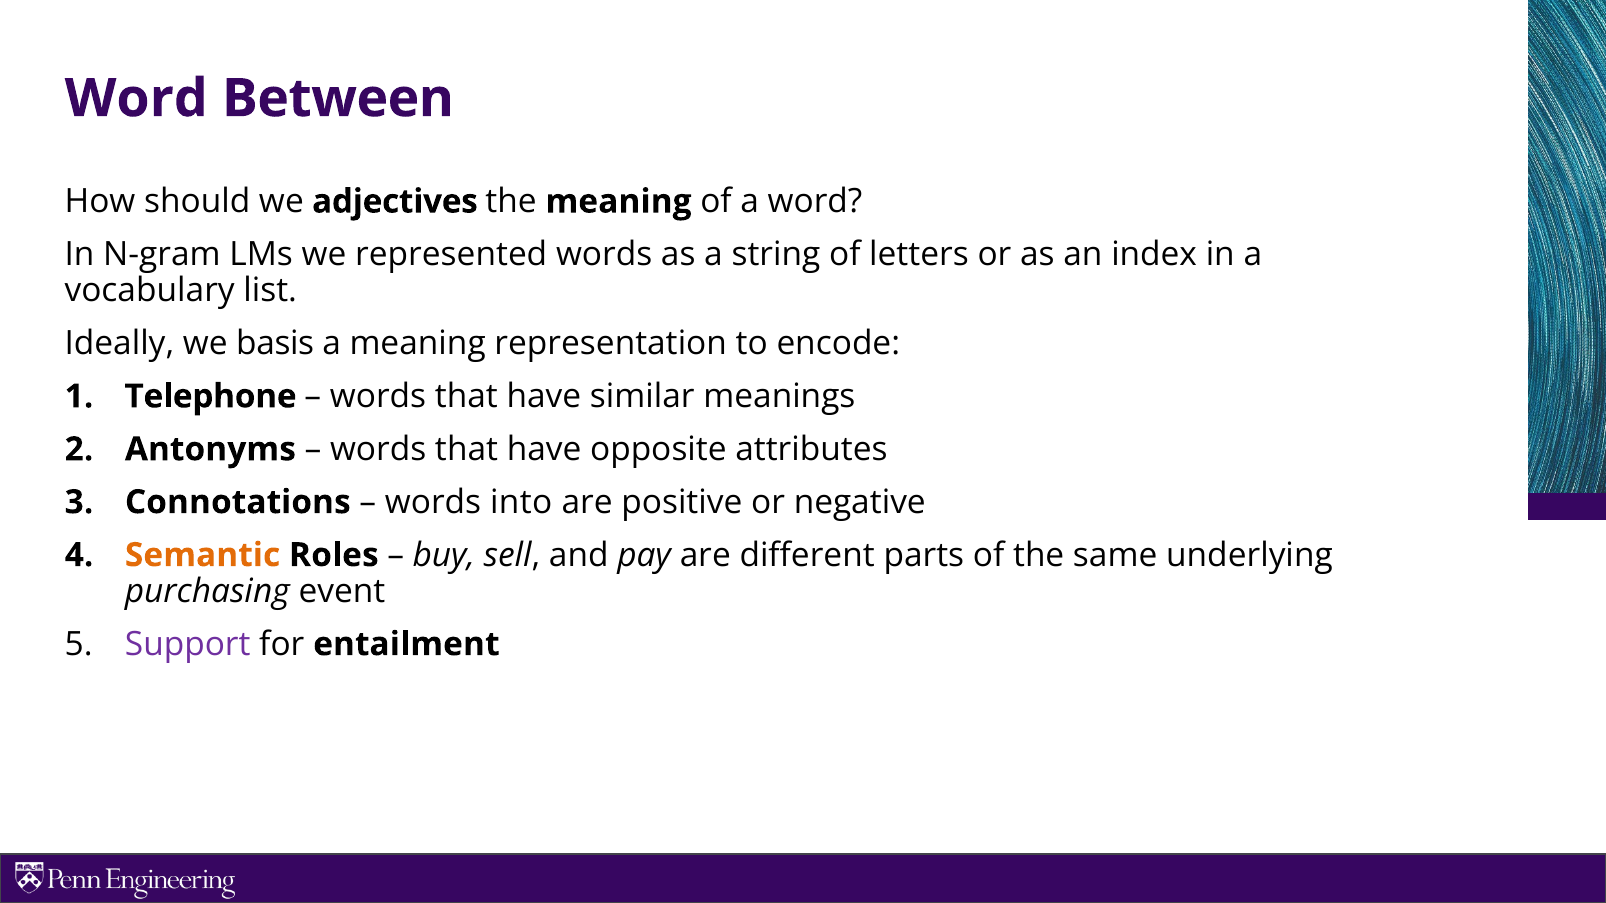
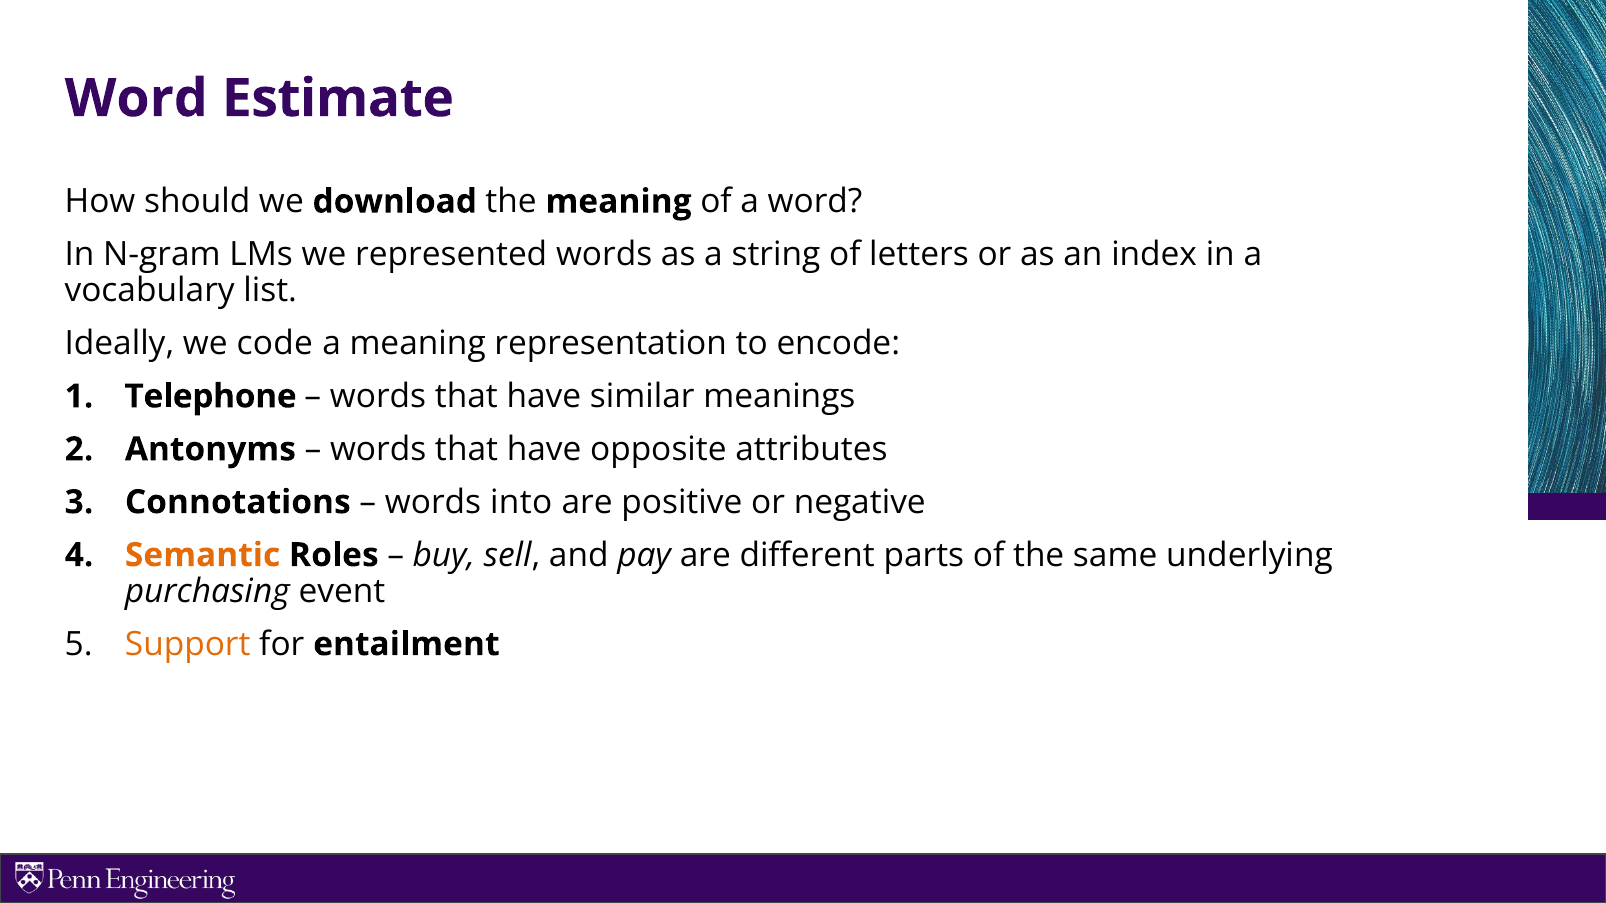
Between: Between -> Estimate (338, 99)
adjectives: adjectives -> download (395, 202)
basis: basis -> code (275, 344)
Support colour: purple -> orange (188, 644)
